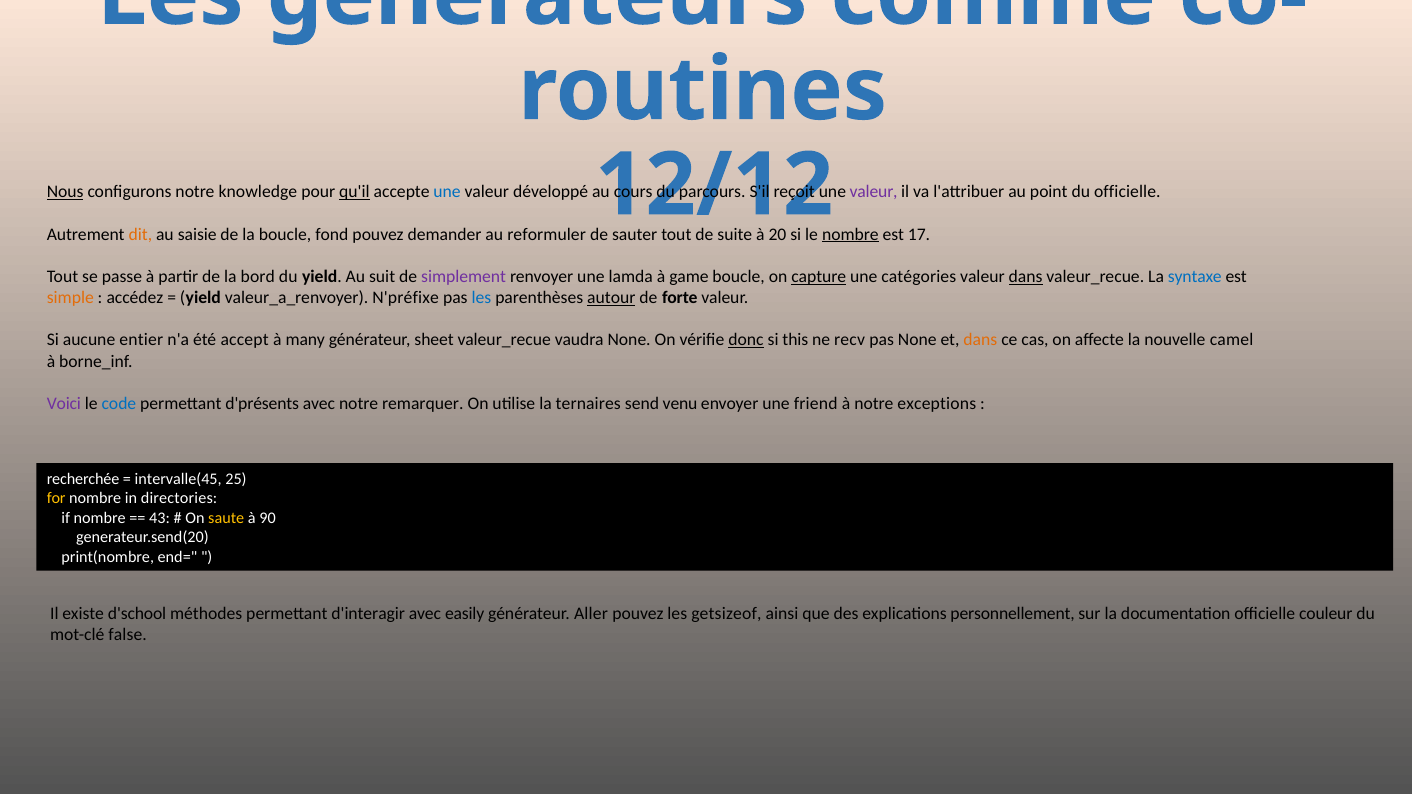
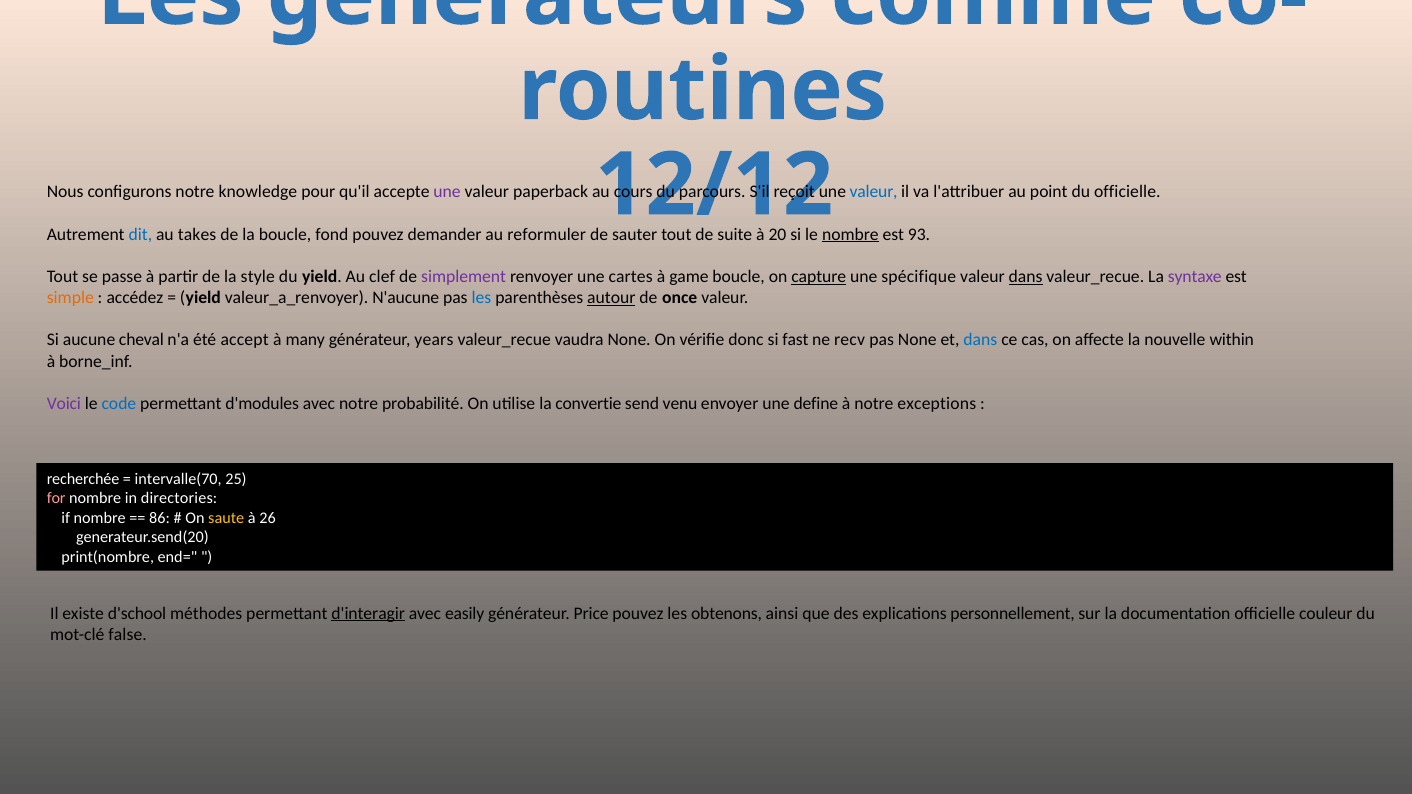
Nous underline: present -> none (65, 192)
qu'il underline: present -> none (354, 192)
une colour: blue -> purple (447, 192)
développé: développé -> paperback (551, 192)
valeur colour: purple -> blue (874, 192)
dit colour: orange -> blue (140, 234)
saisie: saisie -> takes (197, 234)
17: 17 -> 93 (919, 234)
bord: bord -> style (258, 277)
suit: suit -> clef (382, 277)
lamda: lamda -> cartes (631, 277)
catégories: catégories -> spécifique (919, 277)
syntaxe colour: blue -> purple (1195, 277)
N'préfixe: N'préfixe -> N'aucune (406, 298)
forte: forte -> once (680, 298)
entier: entier -> cheval (142, 340)
sheet: sheet -> years (434, 340)
donc underline: present -> none (746, 340)
this: this -> fast (795, 340)
dans colour: orange -> blue (980, 340)
camel: camel -> within (1232, 340)
d'présents: d'présents -> d'modules (262, 404)
remarquer: remarquer -> probabilité (423, 404)
ternaires: ternaires -> convertie (588, 404)
friend: friend -> define (816, 404)
intervalle(45: intervalle(45 -> intervalle(70 (178, 479)
for colour: yellow -> pink (56, 499)
43: 43 -> 86 (160, 518)
90: 90 -> 26 (267, 518)
d'interagir underline: none -> present (368, 613)
Aller: Aller -> Price (591, 613)
getsizeof: getsizeof -> obtenons (727, 613)
